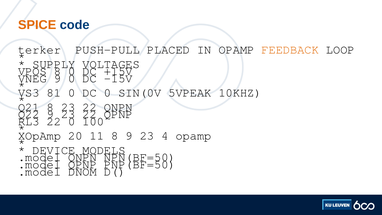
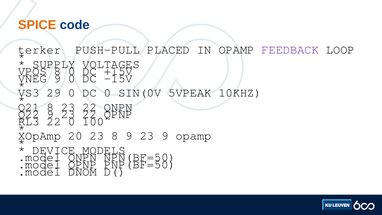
FEEDBACK colour: orange -> purple (290, 50)
81: 81 -> 29 (54, 93)
20 11: 11 -> 23 (97, 136)
23 4: 4 -> 9 (165, 136)
